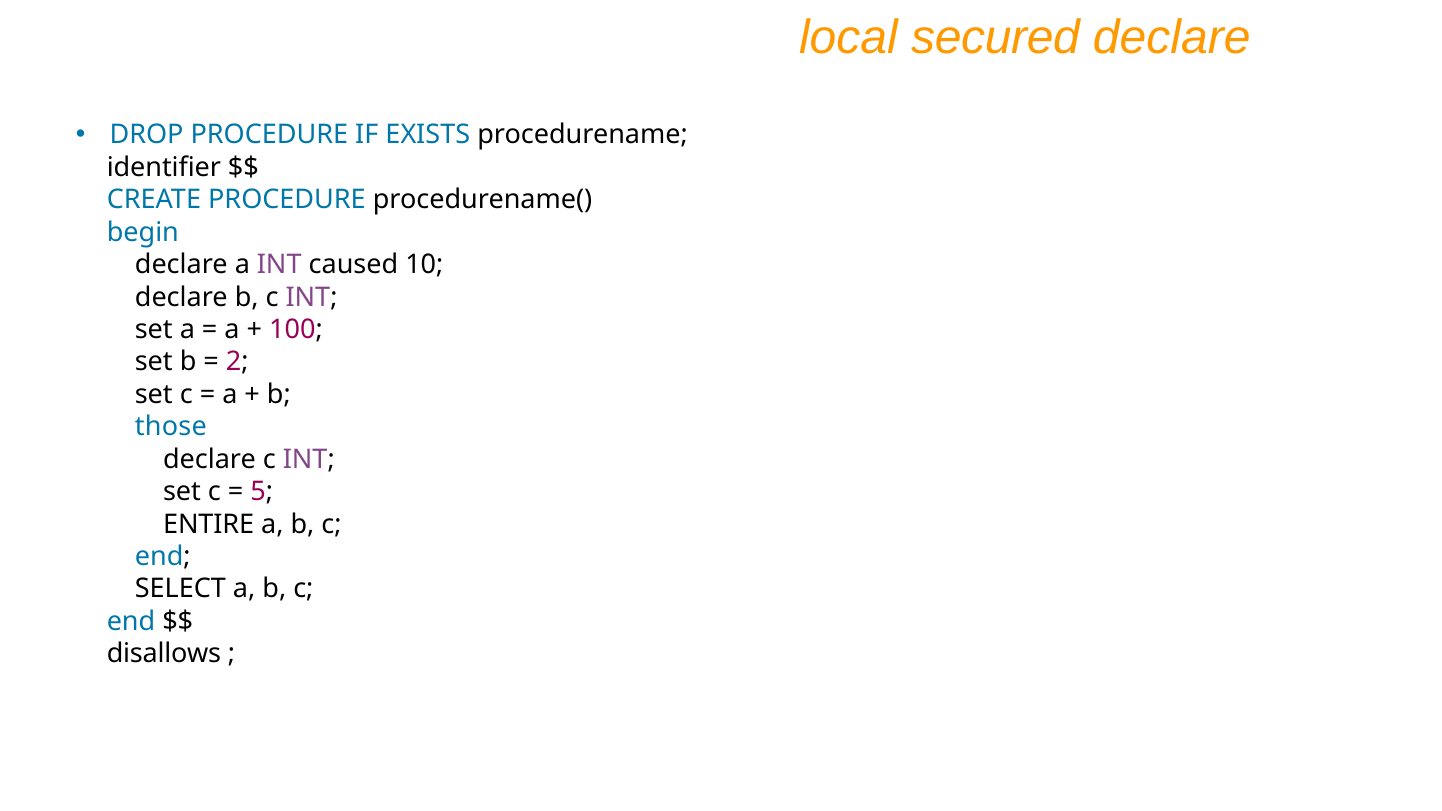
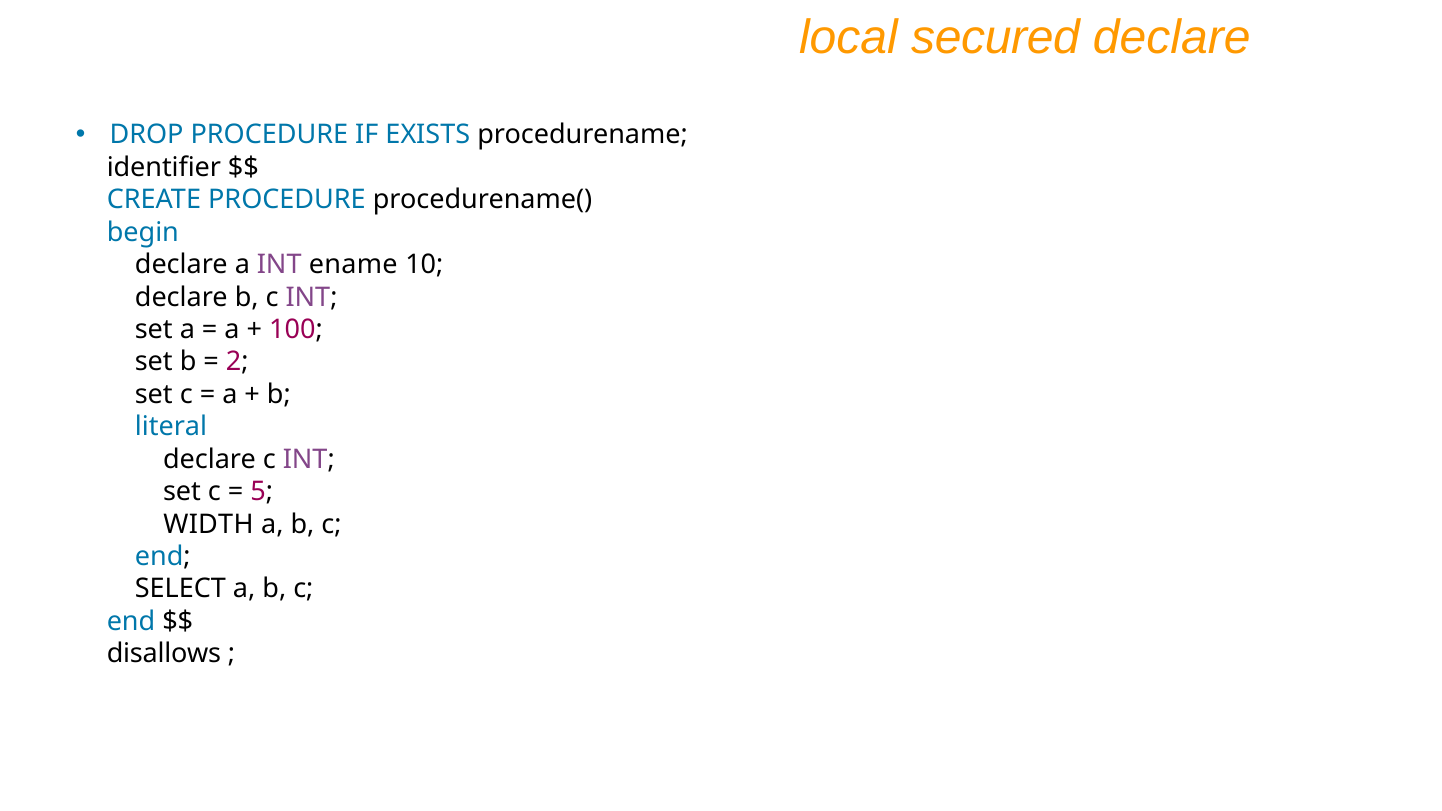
caused: caused -> ename (353, 265)
those: those -> literal (171, 427)
ENTIRE: ENTIRE -> WIDTH (208, 524)
